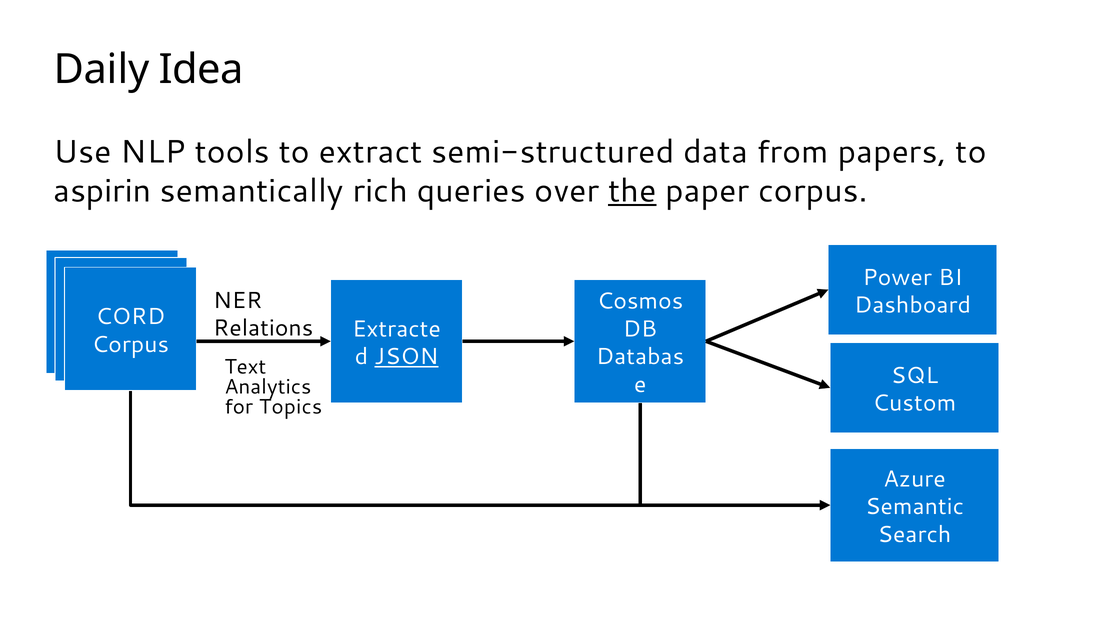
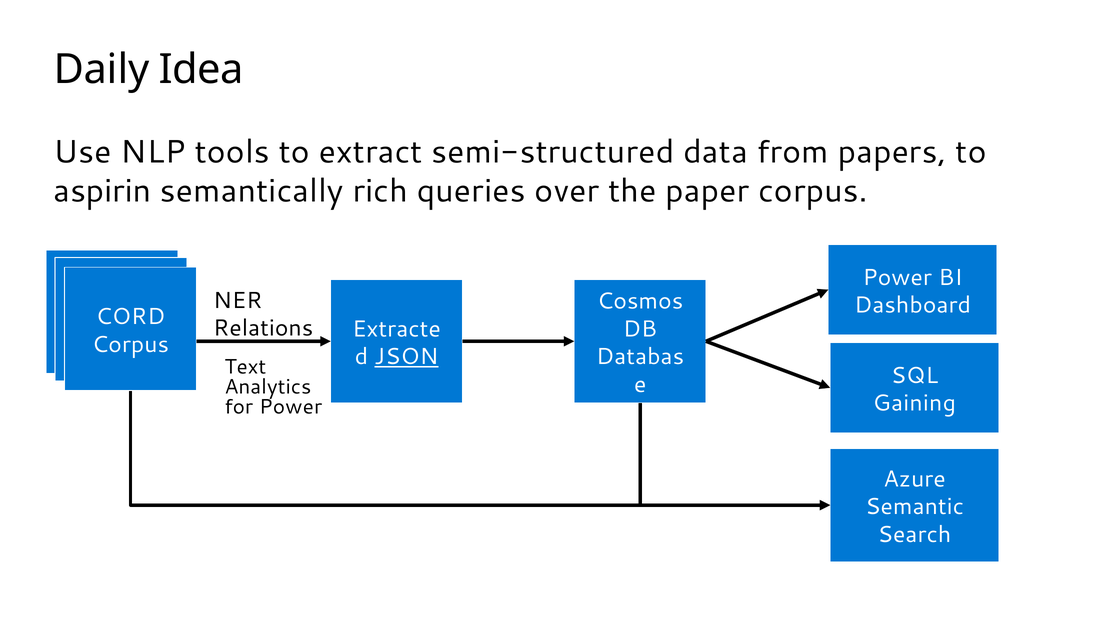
the underline: present -> none (632, 191)
Custom: Custom -> Gaining (914, 404)
for Topics: Topics -> Power (291, 407)
